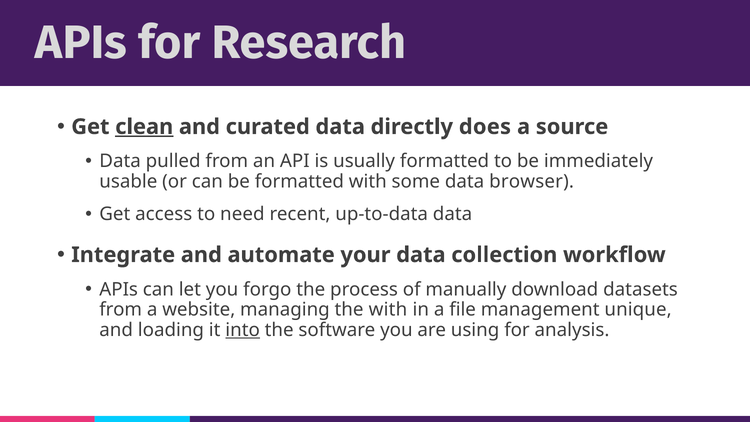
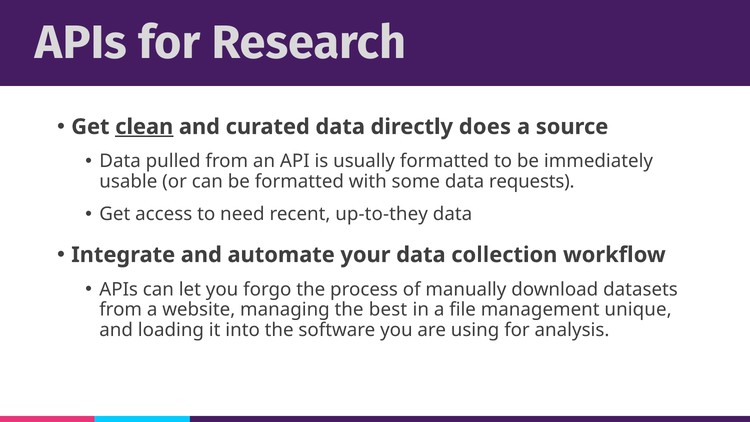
browser: browser -> requests (532, 181)
up-to-data: up-to-data -> up-to-they (382, 214)
the with: with -> best (388, 309)
into underline: present -> none (243, 330)
